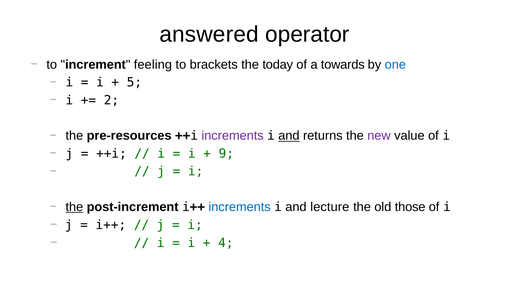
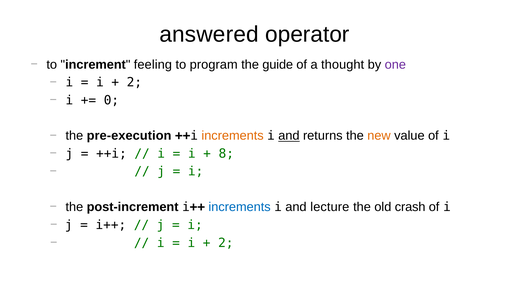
brackets: brackets -> program (214, 65)
today: today -> guide (278, 65)
towards: towards -> thought (343, 65)
one colour: blue -> purple (395, 65)
5: 5 -> 2 (134, 83)
2: 2 -> 0 (111, 100)
pre-resources: pre-resources -> pre-execution (129, 136)
increments colour: purple -> orange (233, 136)
new colour: purple -> orange (379, 136)
9: 9 -> 8 (226, 154)
the underline: present -> none (74, 207)
those: those -> crash (410, 207)
4: 4 -> 2 (226, 243)
